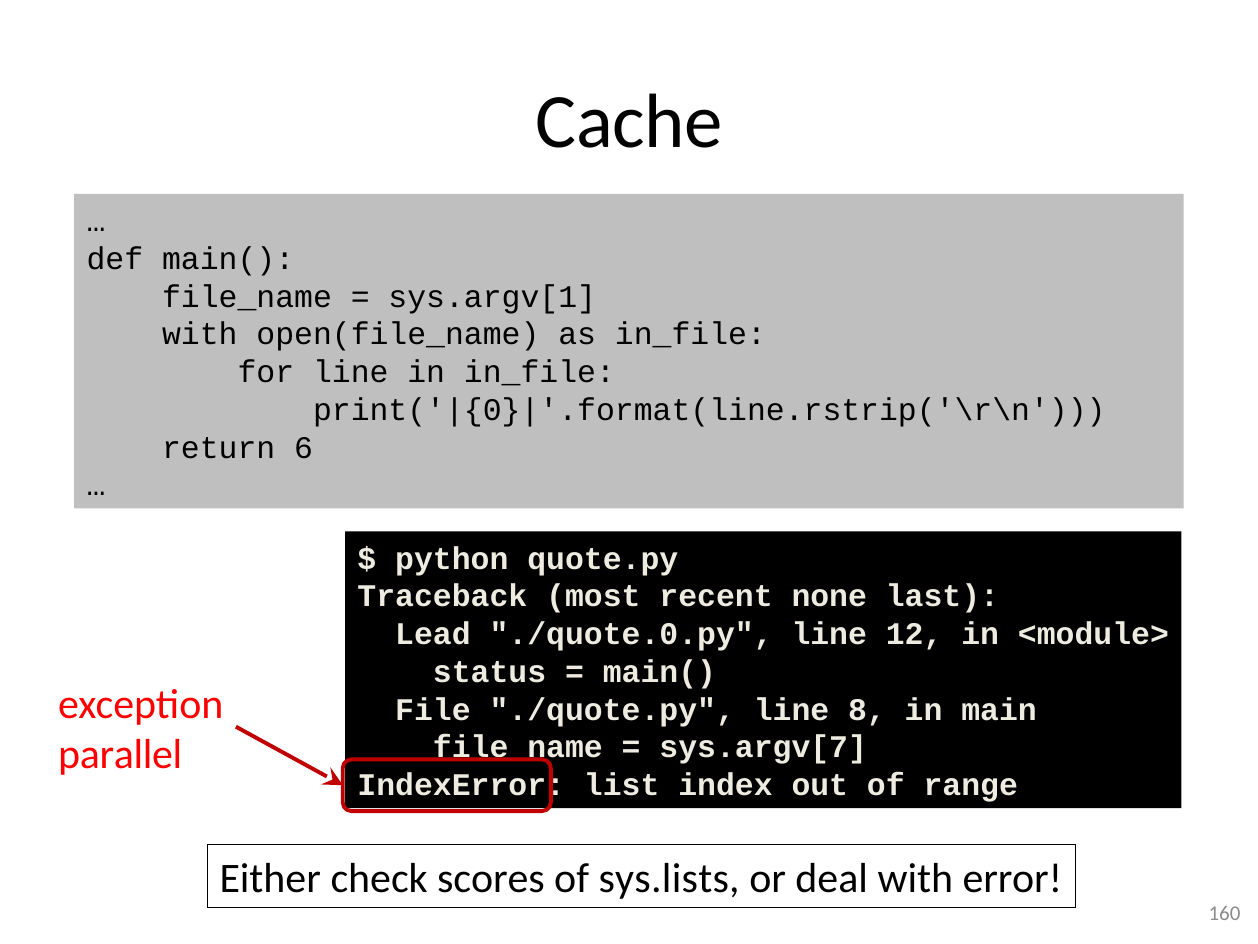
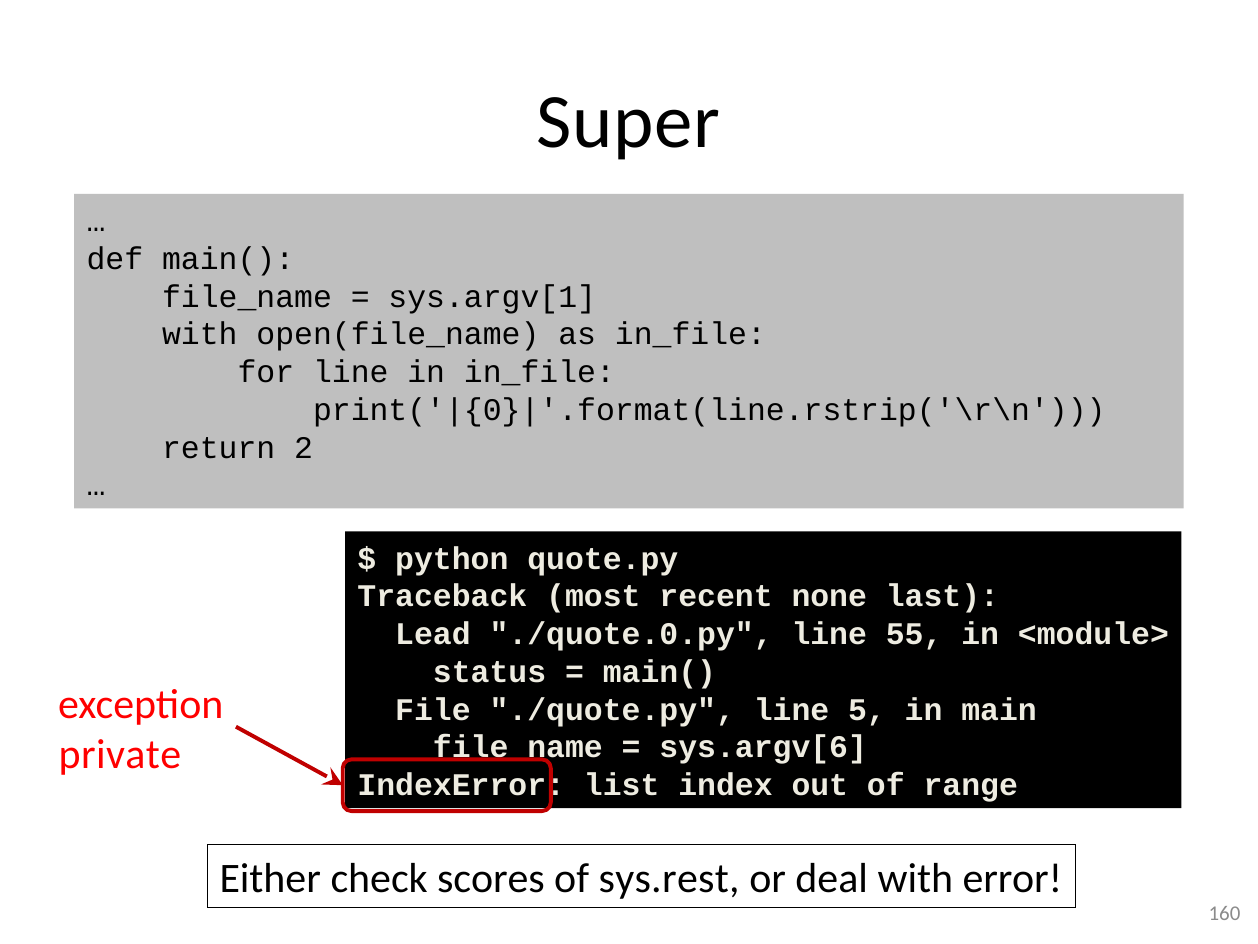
Cache: Cache -> Super (629, 122)
6: 6 -> 2 (304, 447)
12: 12 -> 55 (914, 634)
8: 8 -> 5 (867, 709)
sys.argv[7: sys.argv[7 -> sys.argv[6 (763, 747)
parallel: parallel -> private (120, 754)
sys.lists: sys.lists -> sys.rest (669, 878)
